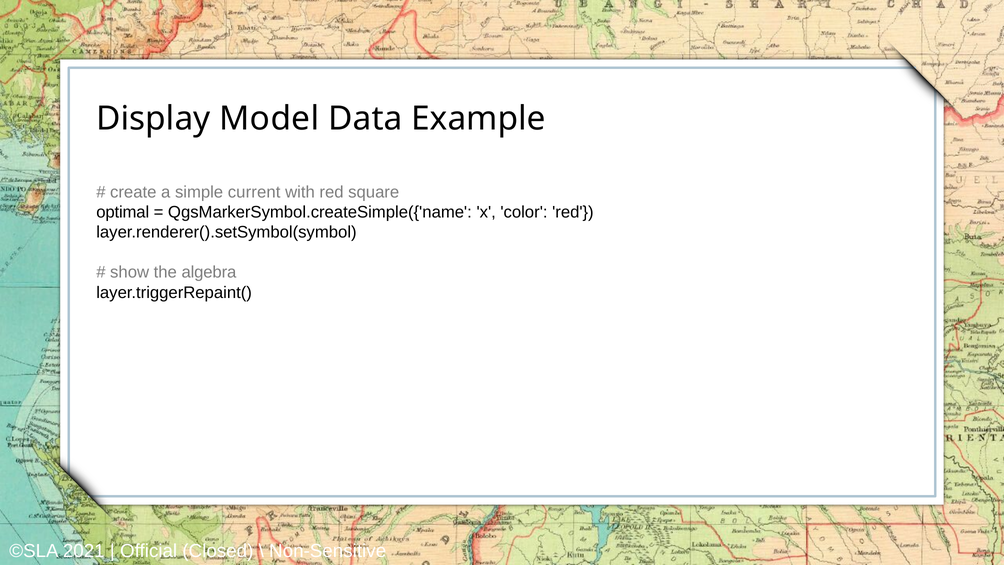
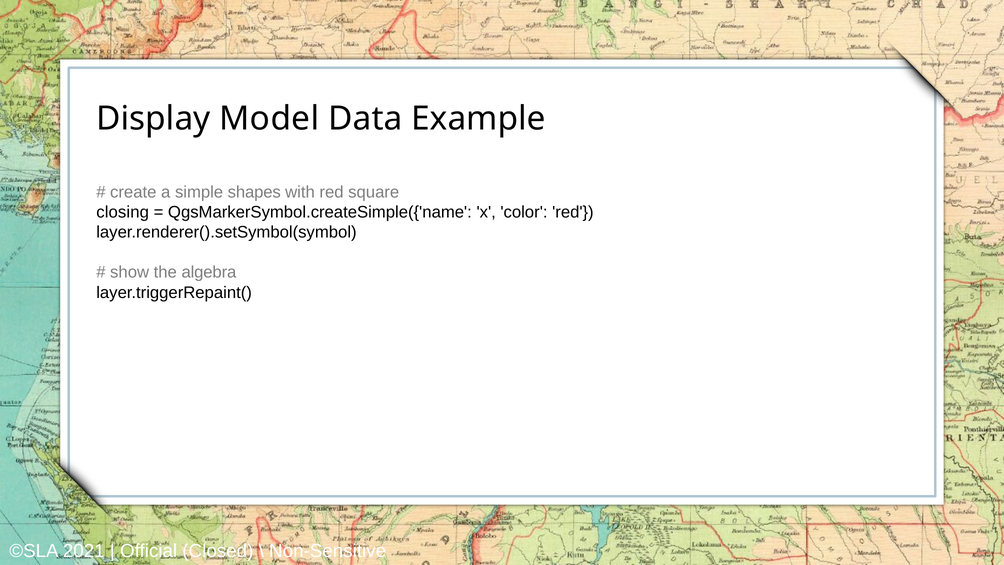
current: current -> shapes (254, 192)
optimal: optimal -> closing (123, 212)
